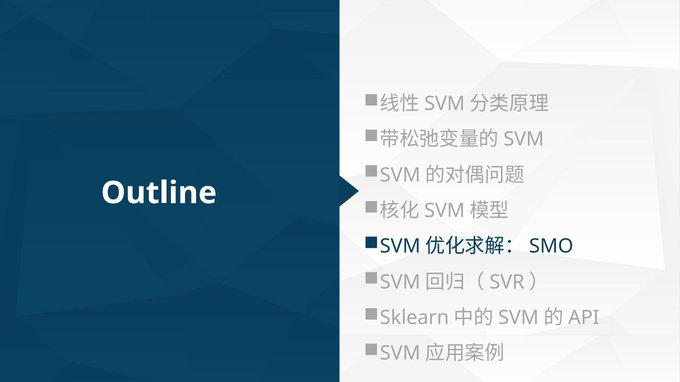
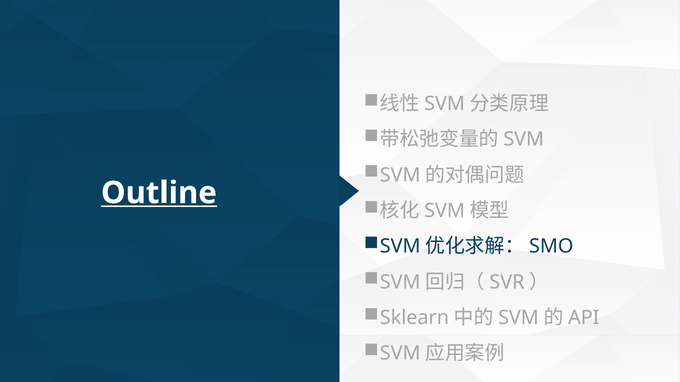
Outline underline: none -> present (159, 193)
